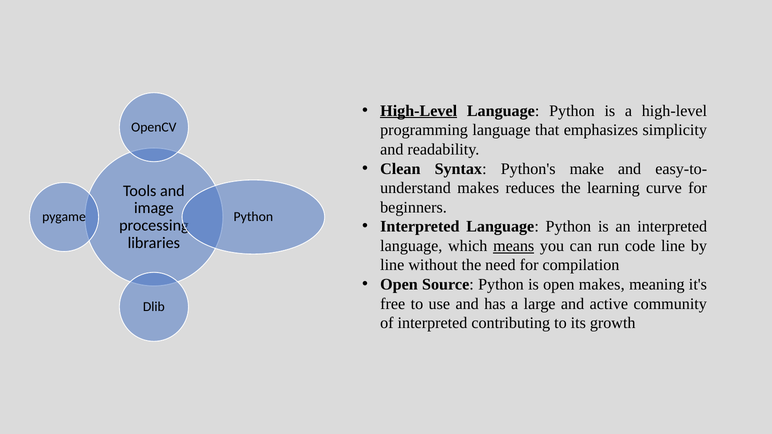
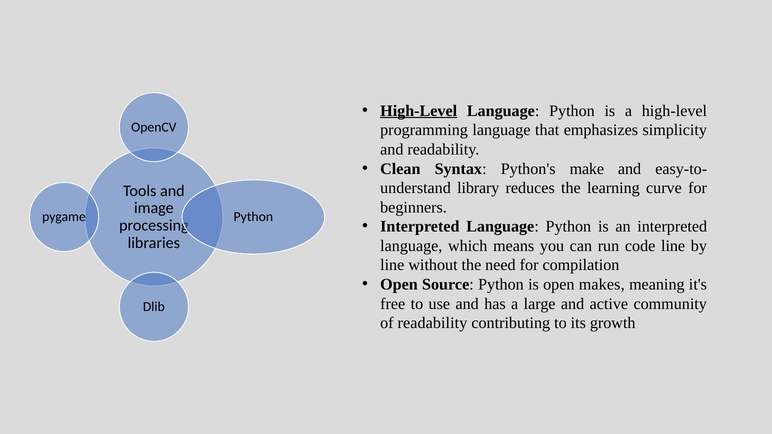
makes: makes -> library (478, 188)
means underline: present -> none (514, 246)
of interpreted: interpreted -> readability (432, 323)
